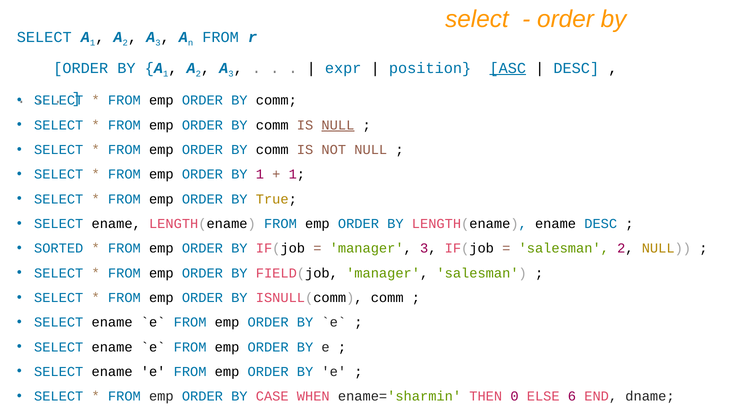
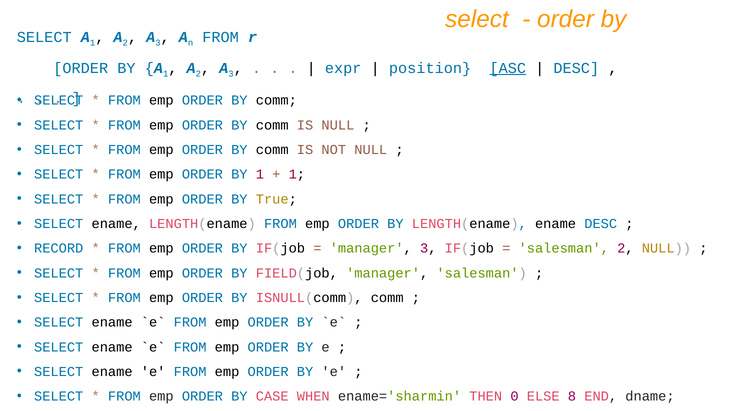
NULL underline: present -> none (338, 125)
SORTED: SORTED -> RECORD (59, 248)
6: 6 -> 8 (572, 396)
